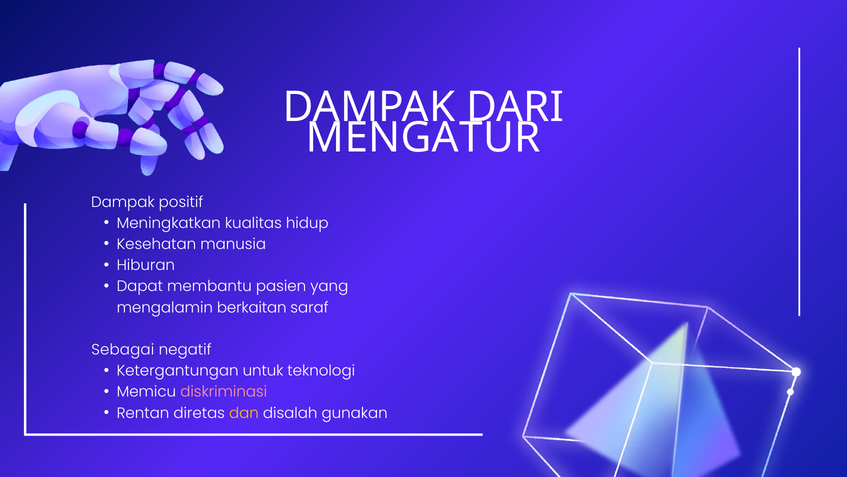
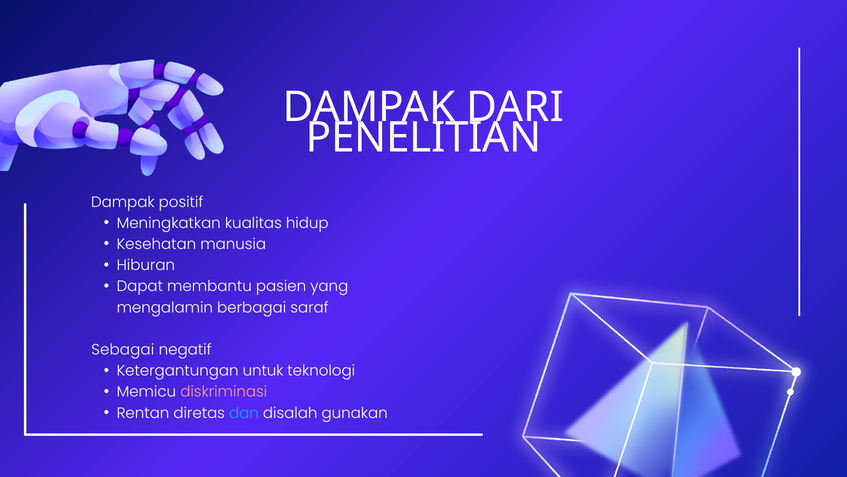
MENGATUR: MENGATUR -> PENELITIAN (424, 138)
berkaitan: berkaitan -> berbagai (252, 307)
dan colour: yellow -> light blue (244, 413)
